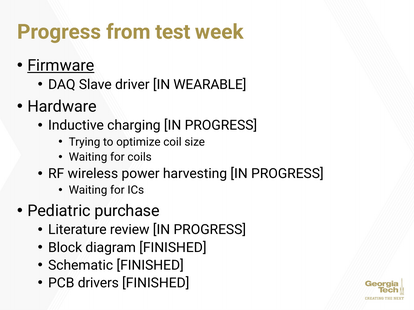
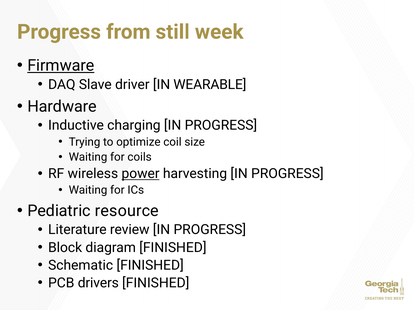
test: test -> still (173, 32)
power underline: none -> present (141, 174)
purchase: purchase -> resource (127, 211)
